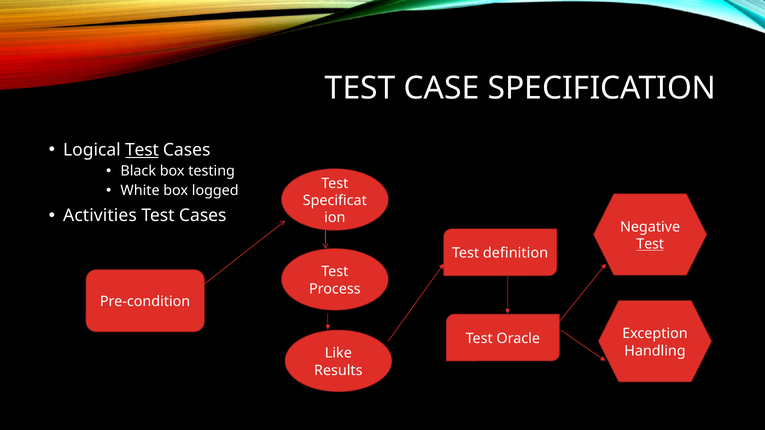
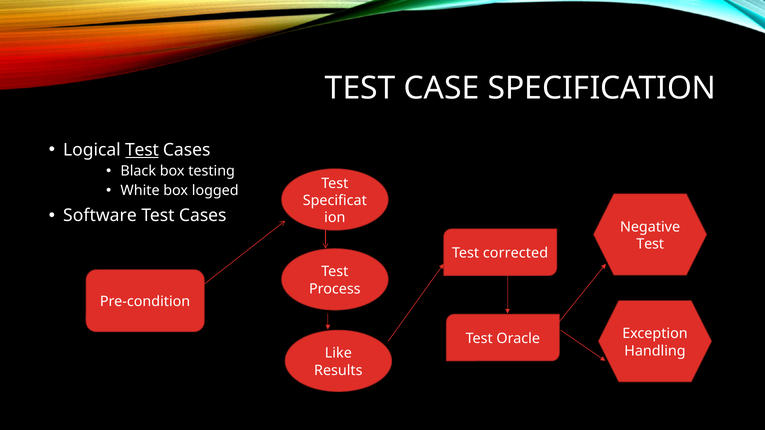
Activities: Activities -> Software (100, 216)
Test underline: present -> none (650, 244)
definition: definition -> corrected (516, 253)
